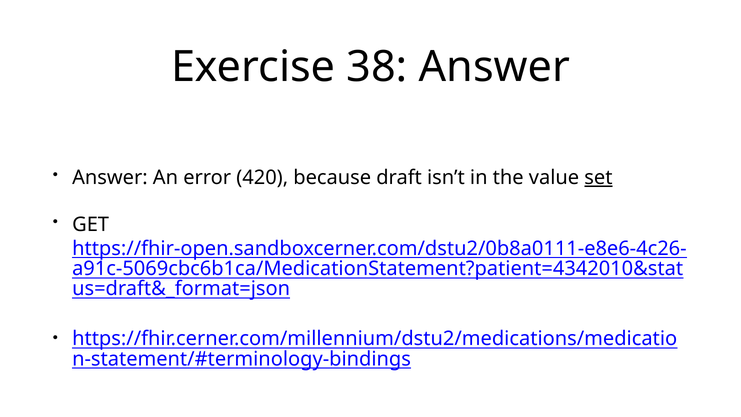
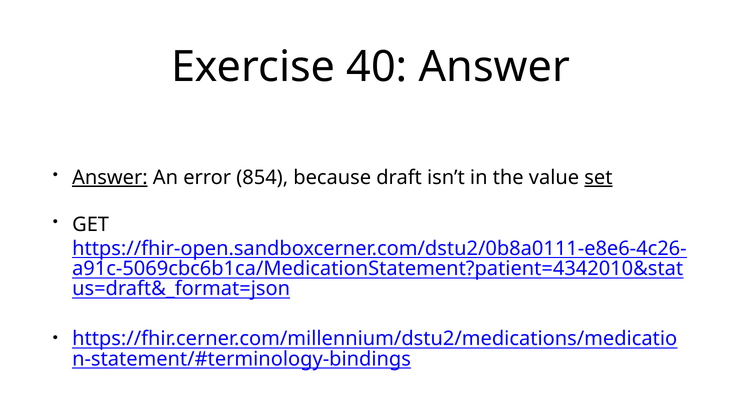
38: 38 -> 40 (377, 67)
Answer underline: none -> present (110, 178)
420: 420 -> 854 (262, 178)
